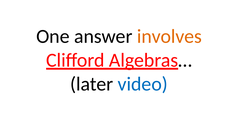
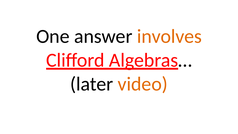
video colour: blue -> orange (143, 84)
